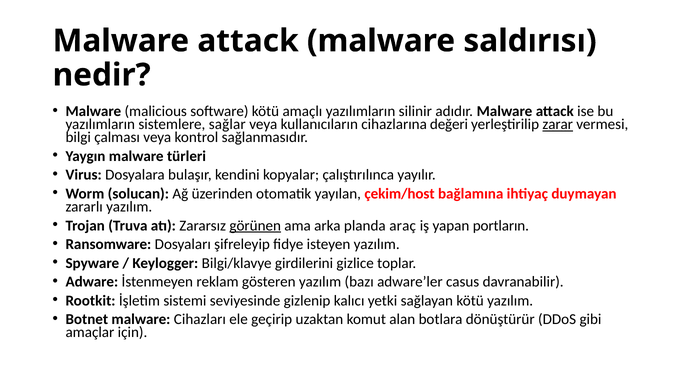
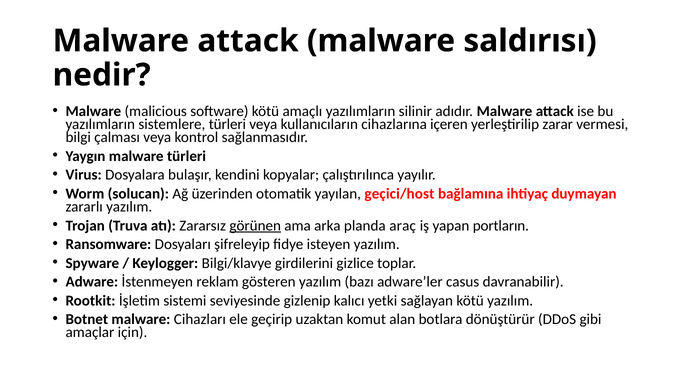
sistemlere sağlar: sağlar -> türleri (227, 124)
değeri: değeri -> içeren (449, 124)
zarar underline: present -> none (558, 124)
çekim/host: çekim/host -> geçici/host (399, 194)
